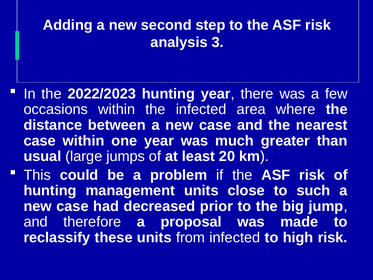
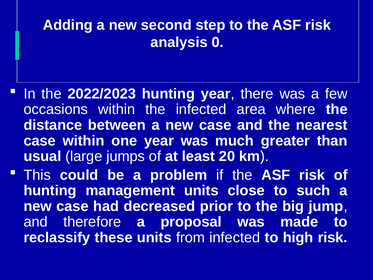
3: 3 -> 0 (218, 42)
